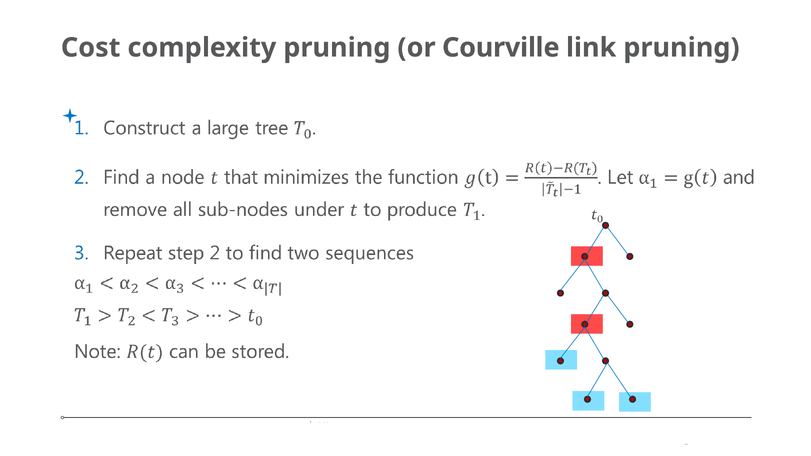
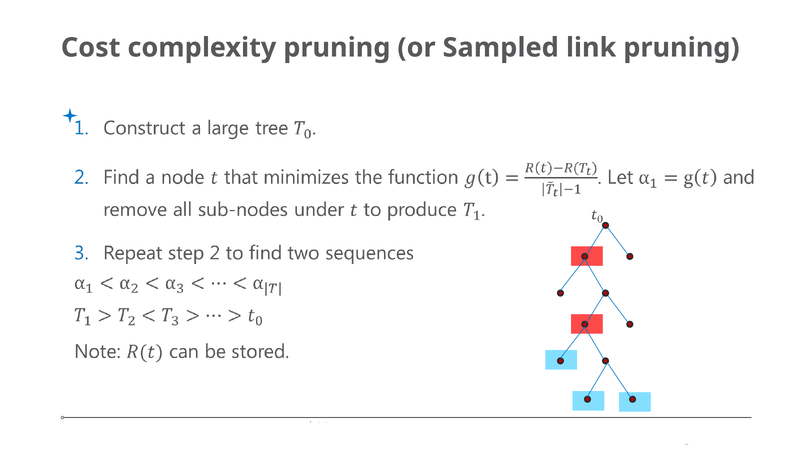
Courville: Courville -> Sampled (501, 48)
